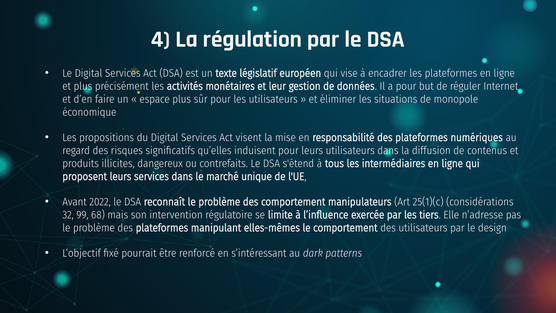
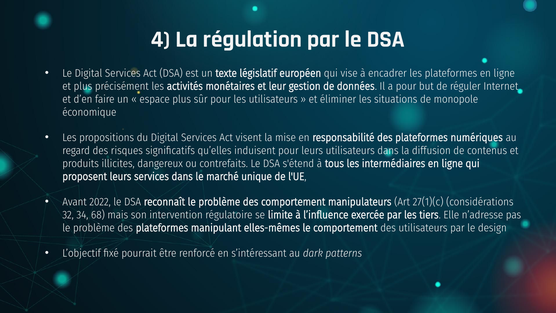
25(1)(c: 25(1)(c -> 27(1)(c (428, 202)
99: 99 -> 34 (82, 215)
